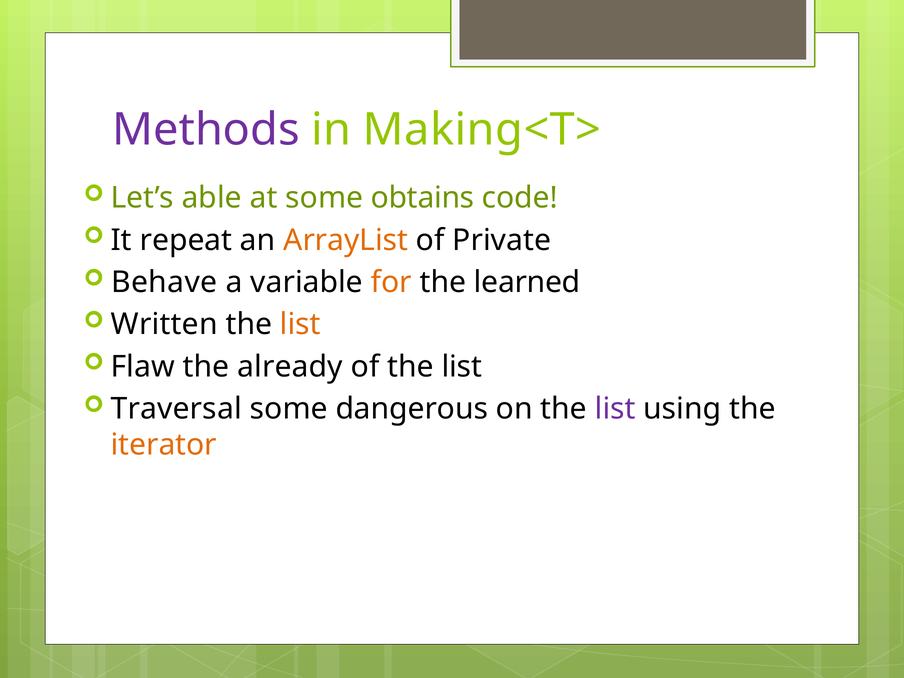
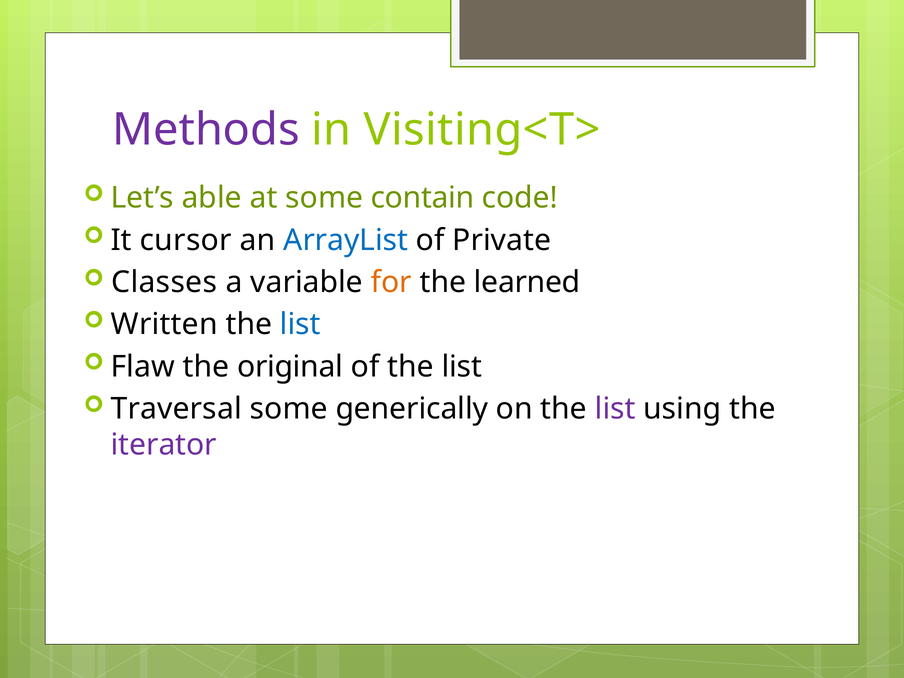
Making<T>: Making<T> -> Visiting<T> (482, 130)
obtains: obtains -> contain (423, 198)
repeat: repeat -> cursor (186, 240)
ArrayList colour: orange -> blue (346, 240)
Behave: Behave -> Classes (164, 282)
list colour: orange -> blue (300, 324)
already: already -> original (290, 367)
dangerous: dangerous -> generically (412, 409)
iterator colour: orange -> purple (164, 445)
